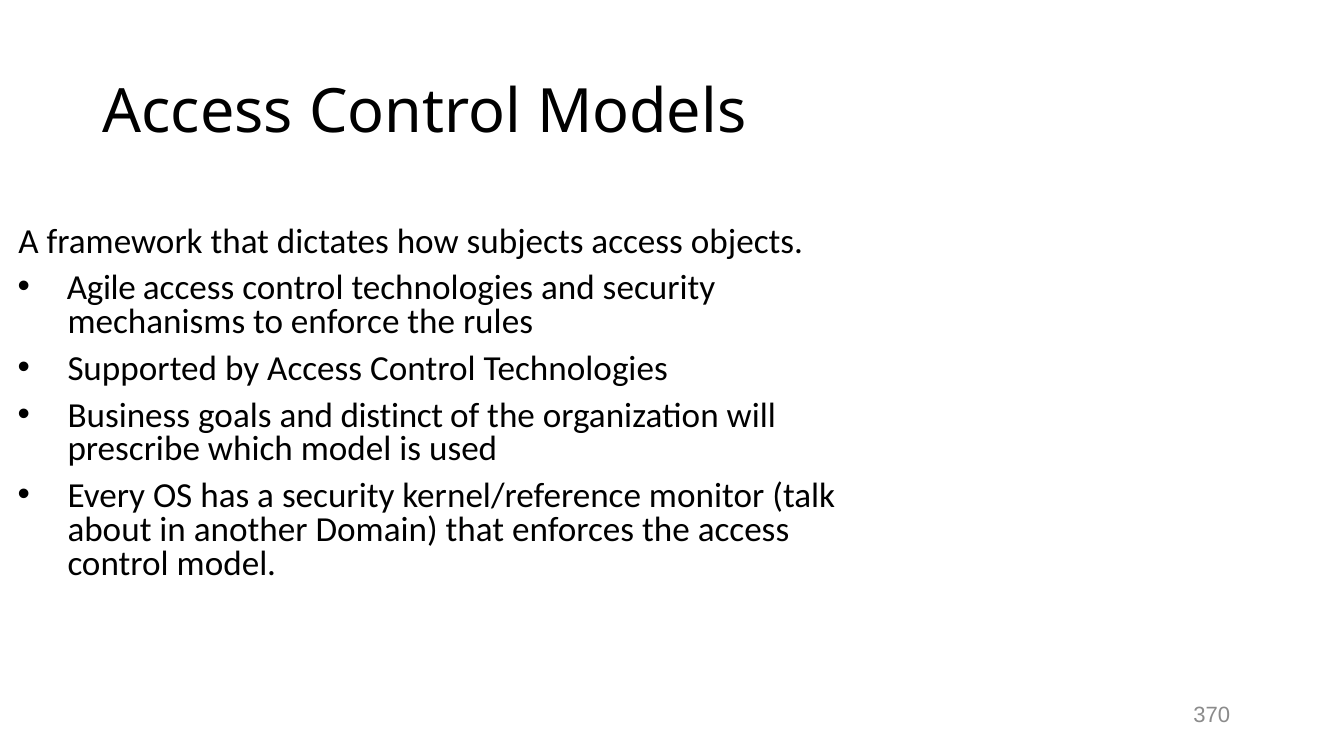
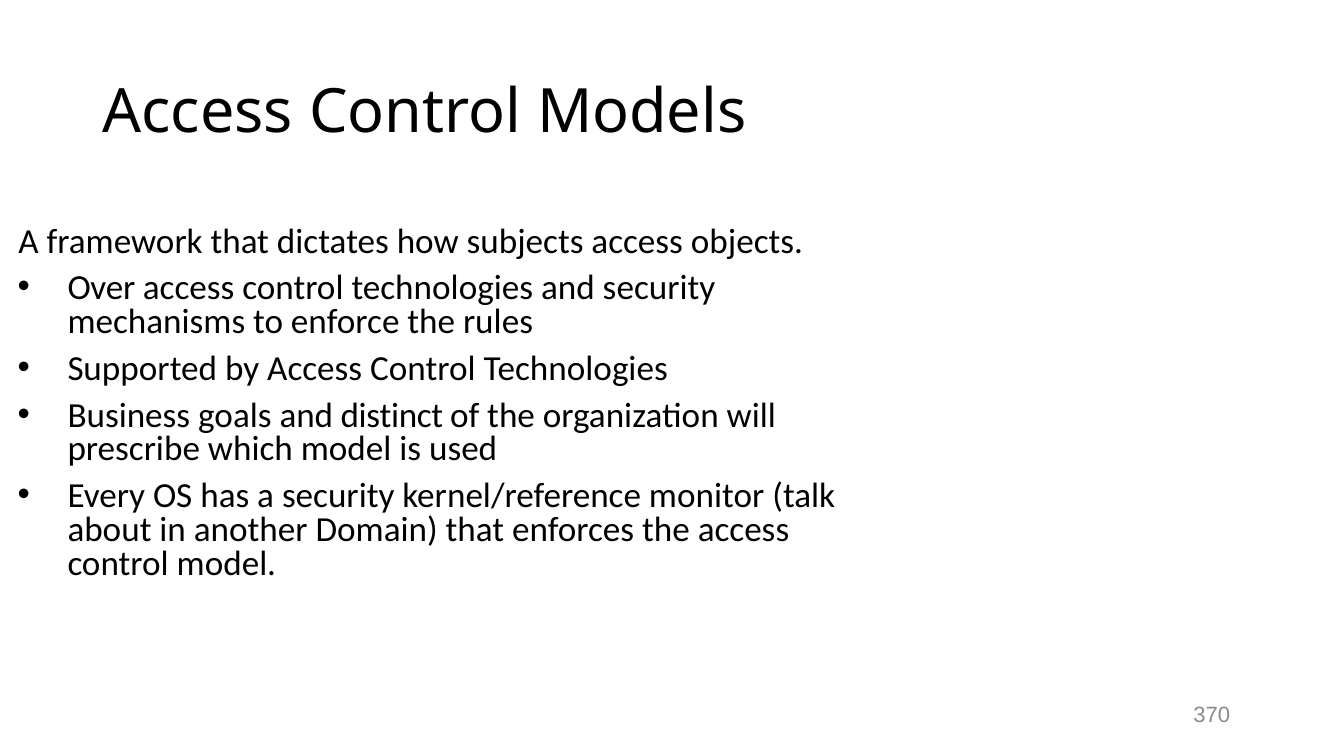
Agile: Agile -> Over (101, 288)
